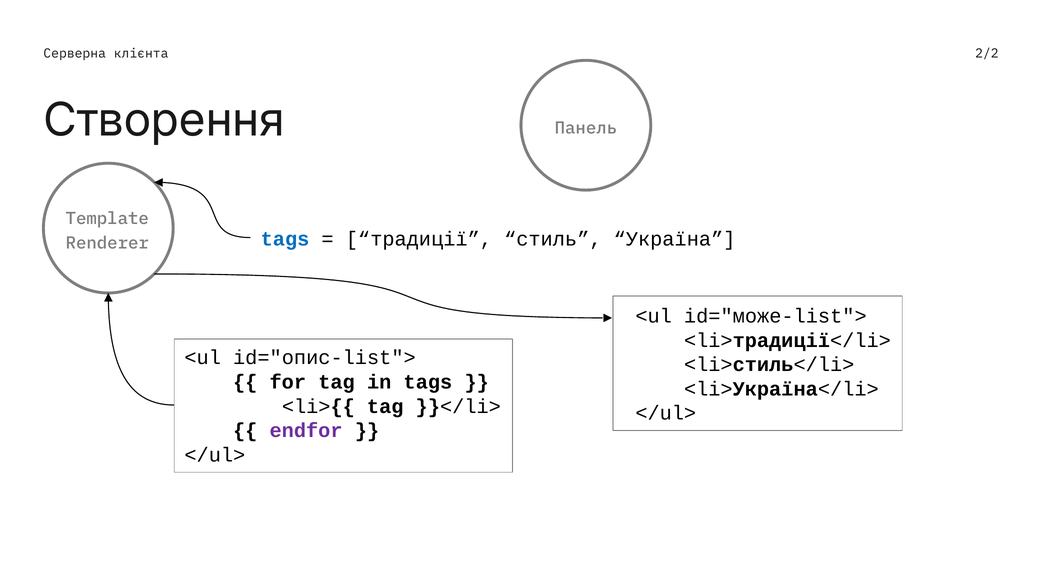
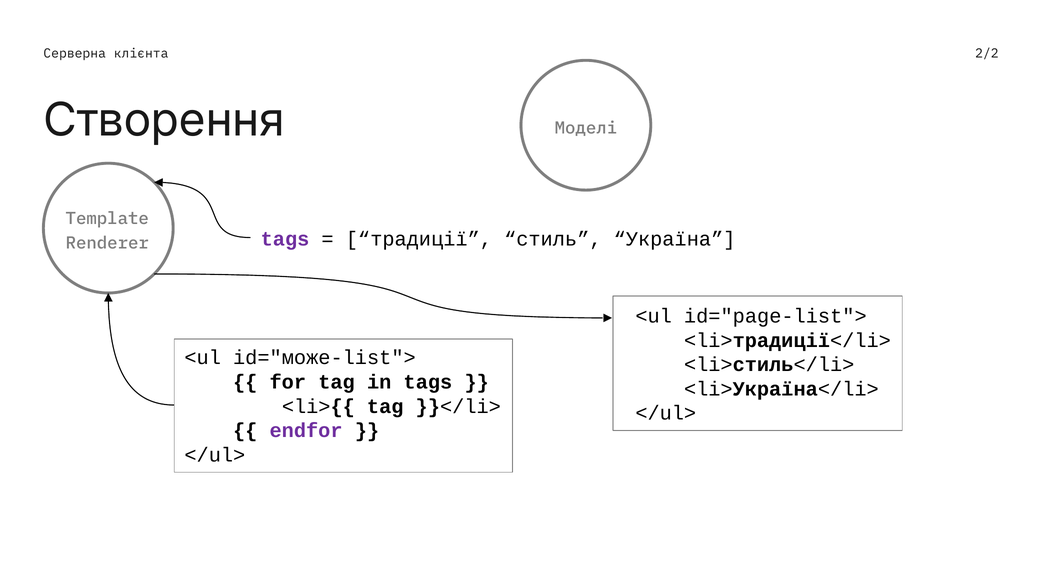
Панель: Панель -> Моделі (586, 128)
tags colour: blue -> purple (285, 239)
id="може-list">: id="може-list"> -> id="page-list"> (775, 316)
id="опис-list">: id="опис-list"> -> id="може-list"> (324, 358)
